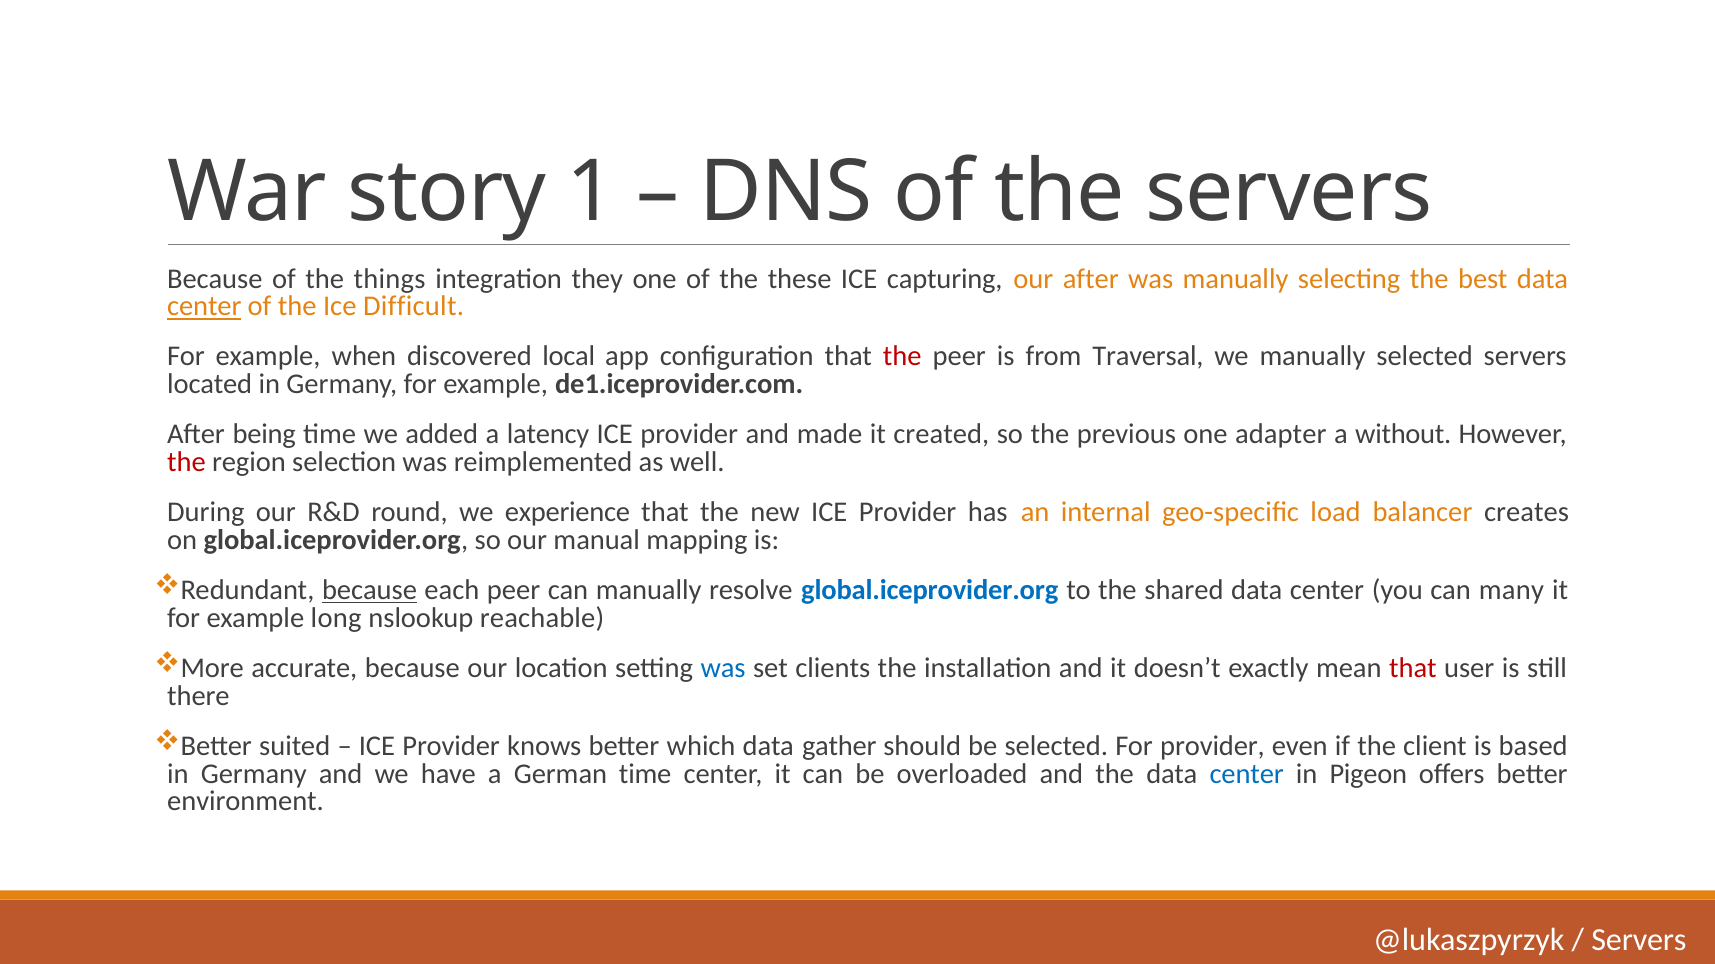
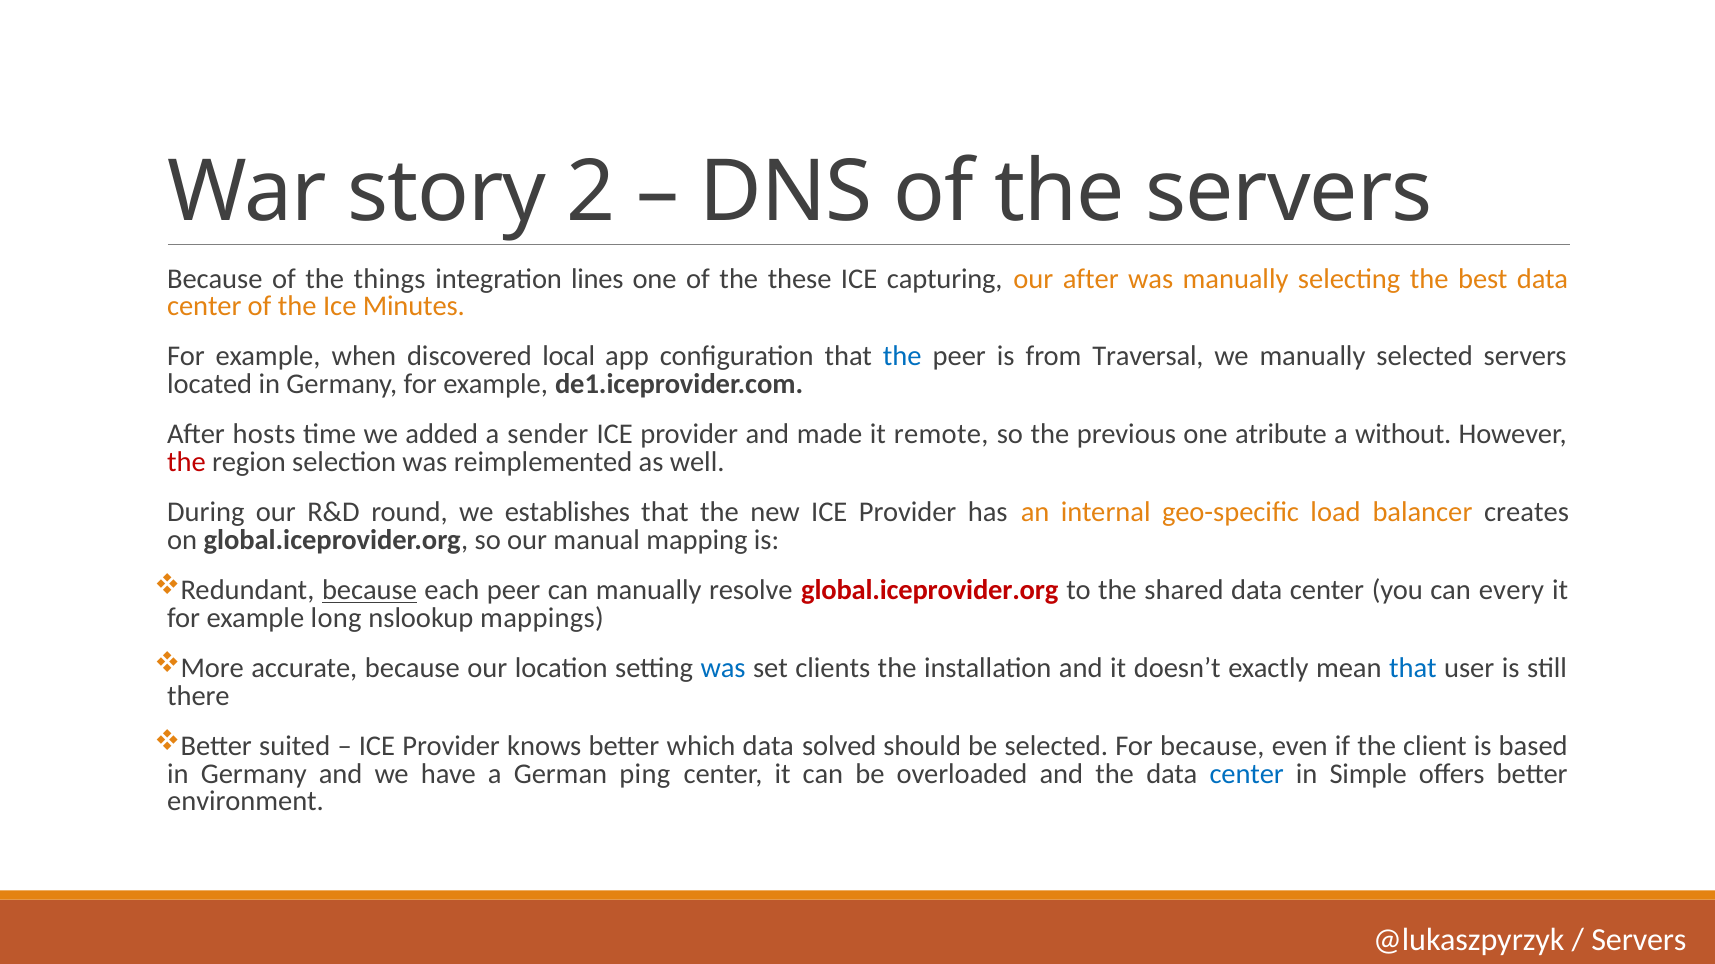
1: 1 -> 2 (592, 192)
they: they -> lines (597, 279)
center underline: present -> none (204, 307)
Difficult: Difficult -> Minutes (414, 307)
the colour: red -> blue (902, 357)
being: being -> hosts (264, 435)
latency: latency -> sender (548, 435)
created: created -> remote (941, 435)
adapter: adapter -> atribute (1281, 435)
experience: experience -> establishes (567, 513)
global.iceprovider.org colour: blue -> red (930, 591)
many: many -> every (1511, 591)
reachable: reachable -> mappings (542, 618)
that colour: red -> blue (1413, 669)
gather: gather -> solved (839, 746)
For provider: provider -> because (1212, 746)
German time: time -> ping (645, 774)
Pigeon: Pigeon -> Simple (1368, 774)
